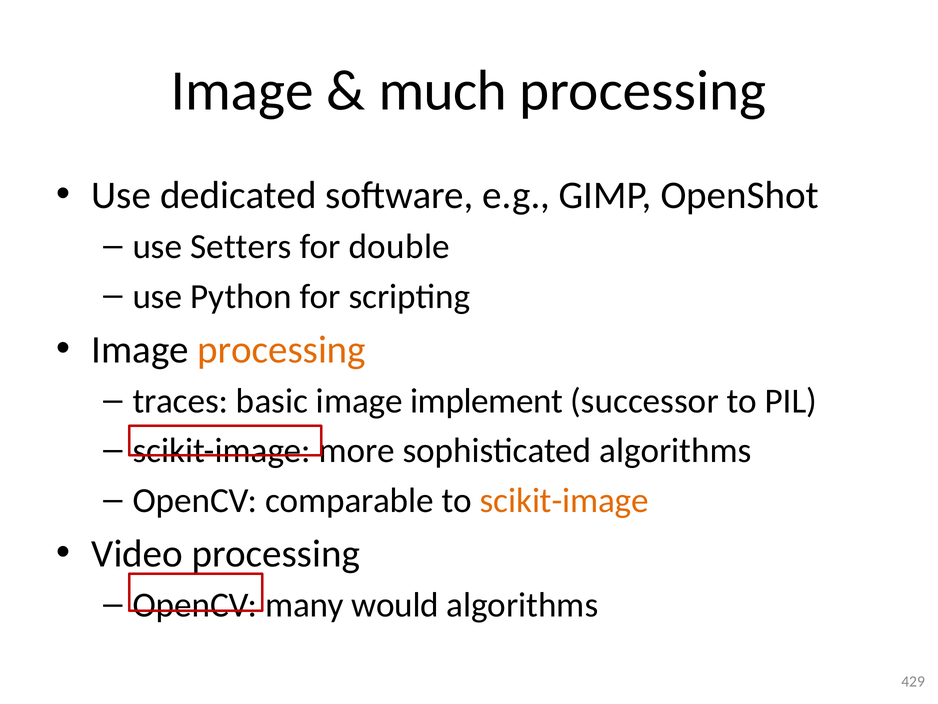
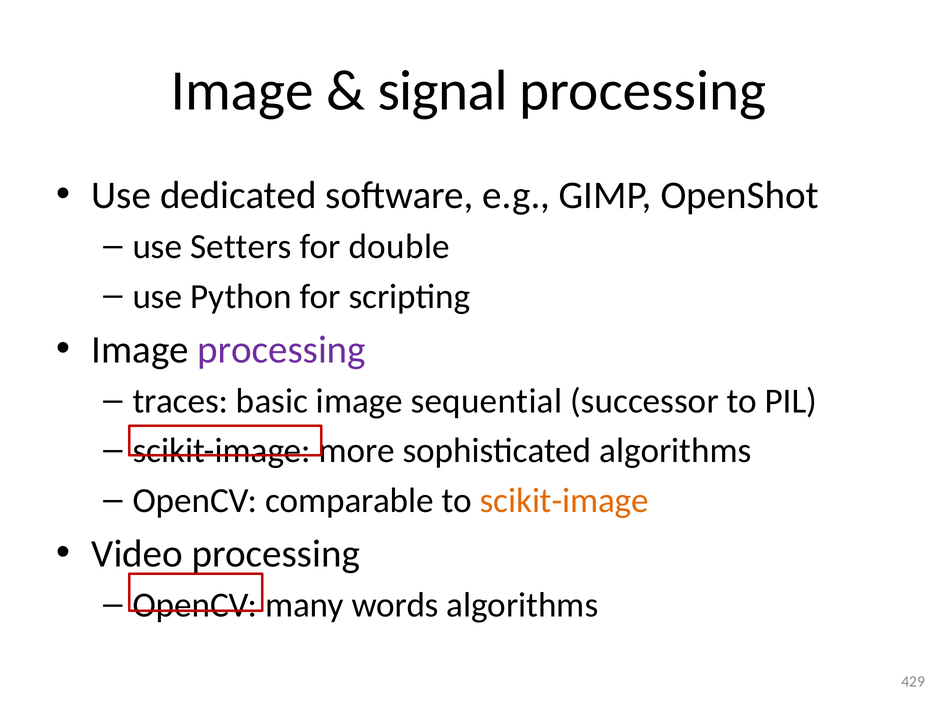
much: much -> signal (443, 91)
processing colour: orange -> purple (282, 349)
implement: implement -> sequential (486, 401)
would: would -> words (395, 605)
